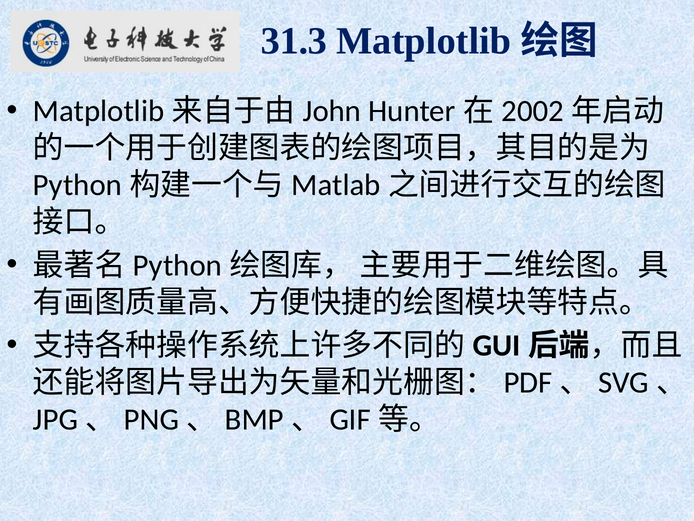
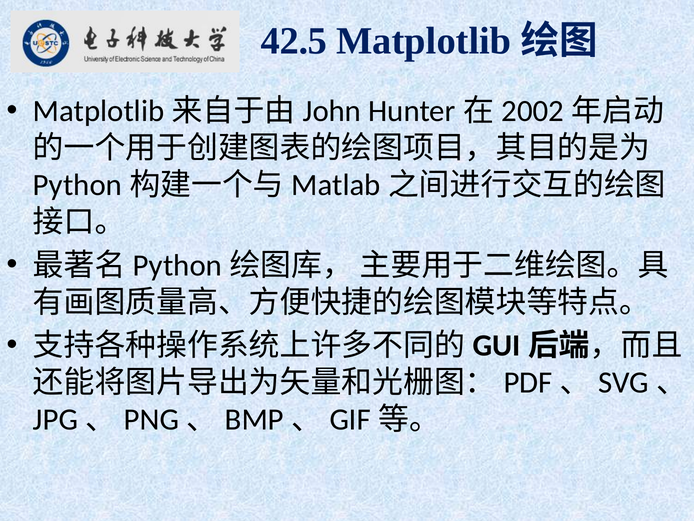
31.3: 31.3 -> 42.5 (294, 41)
